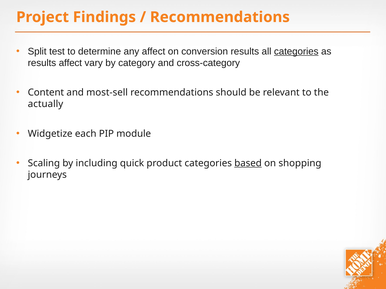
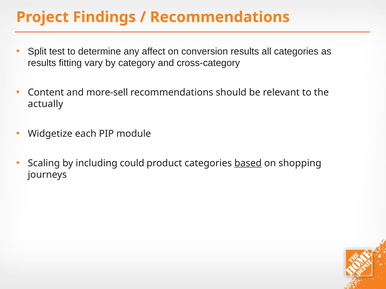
categories underline: present -> none (296, 51)
results affect: affect -> fitting (70, 63)
most-sell: most-sell -> more-sell (107, 93)
quick: quick -> could (132, 163)
